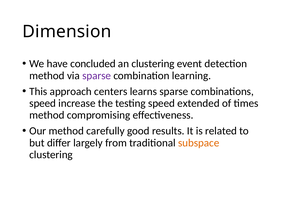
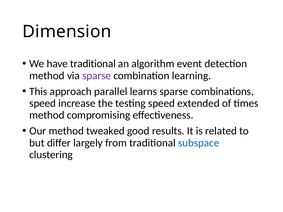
have concluded: concluded -> traditional (93, 64)
an clustering: clustering -> algorithm (153, 64)
centers: centers -> parallel (111, 92)
carefully: carefully -> tweaked (105, 131)
subspace colour: orange -> blue (199, 143)
